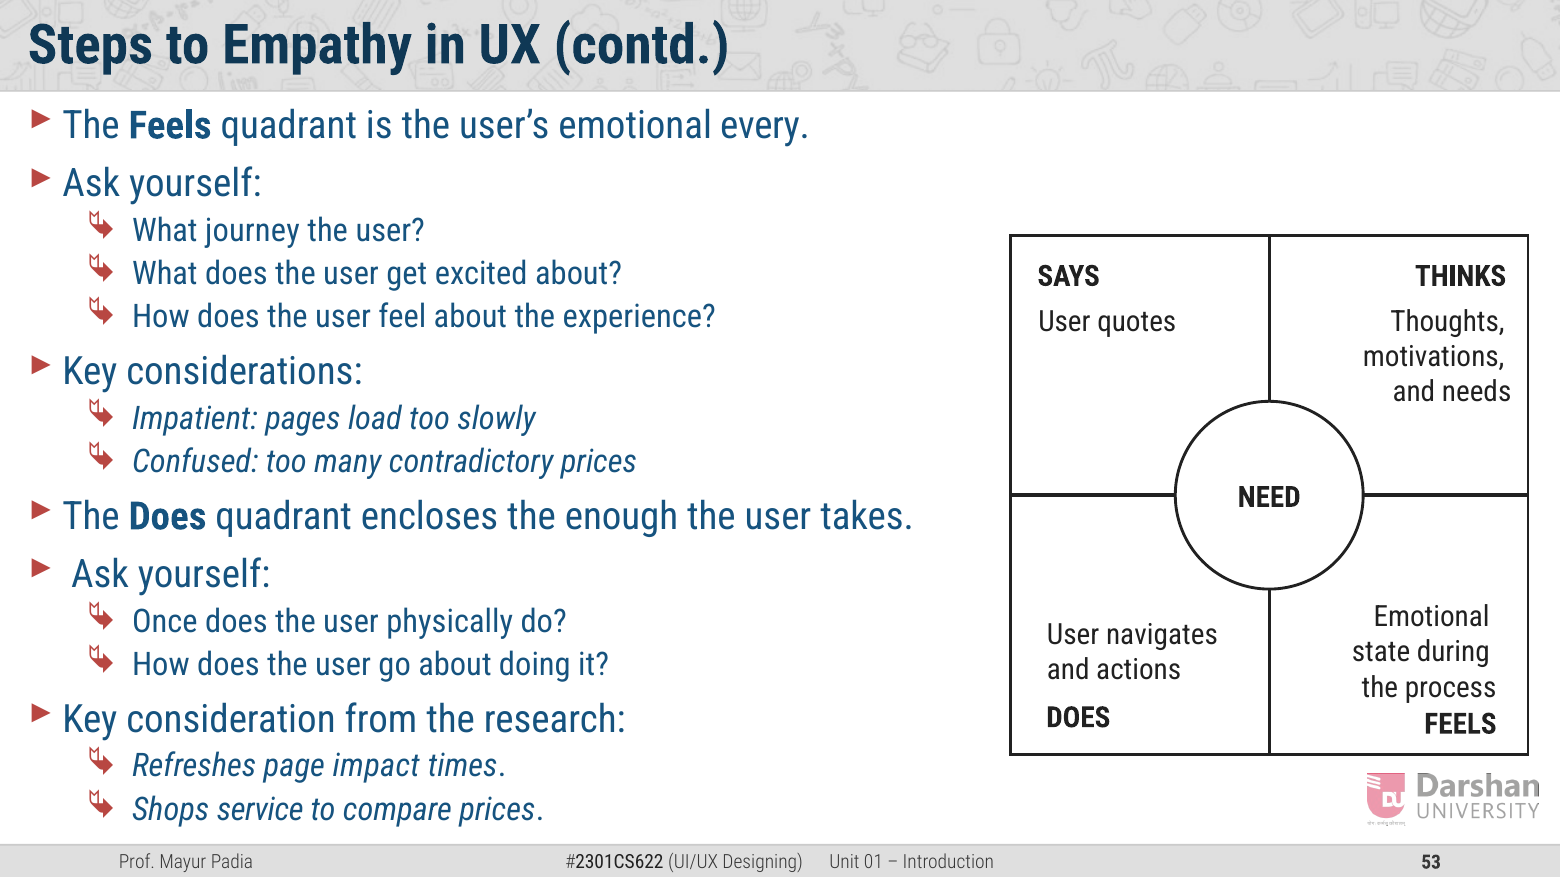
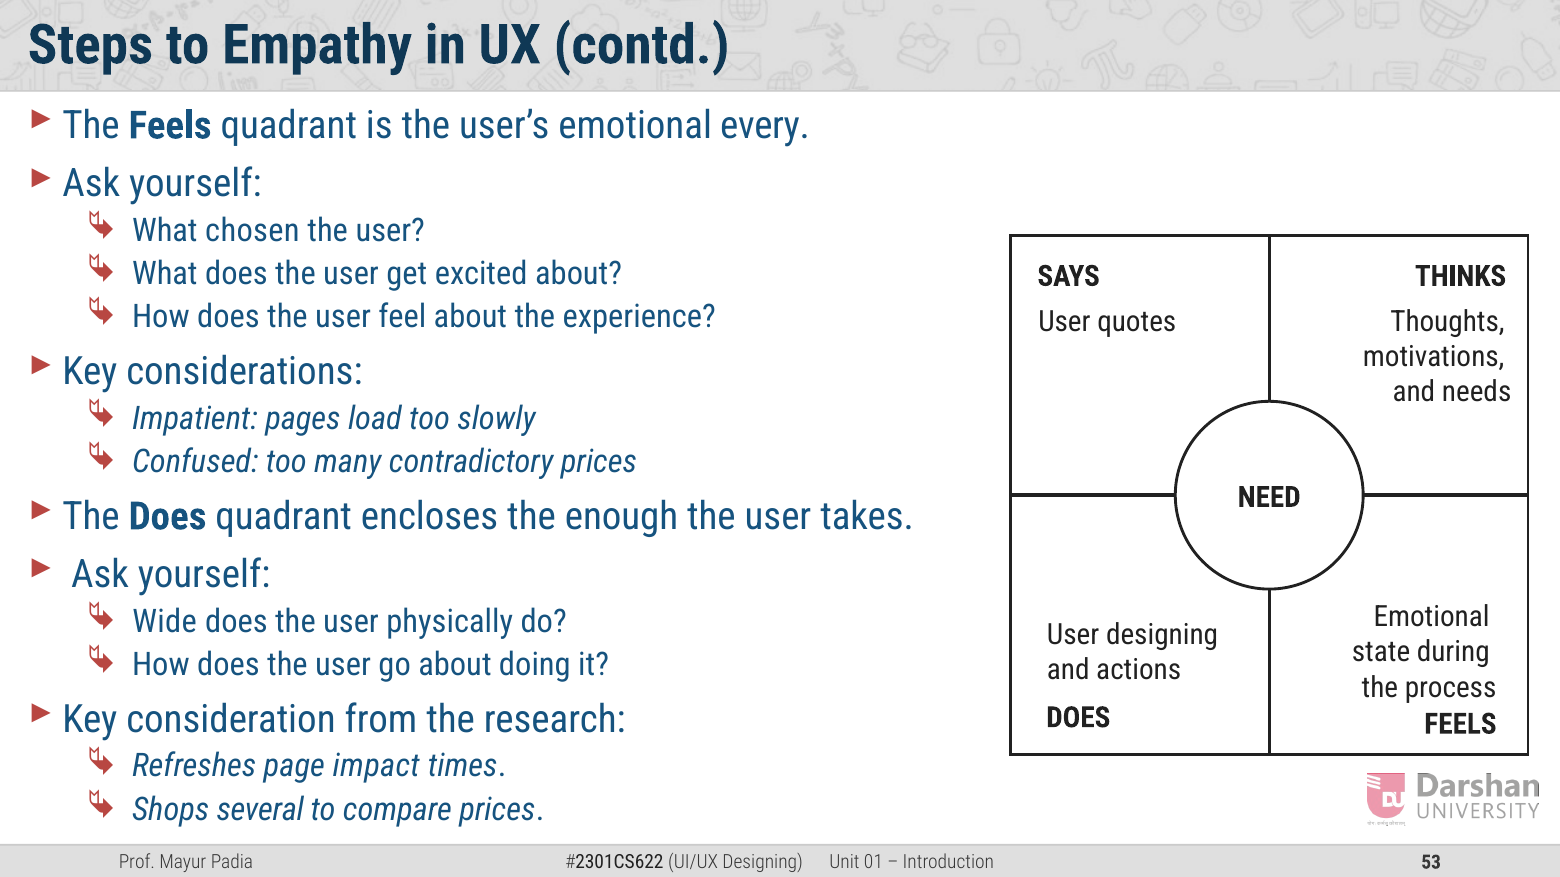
journey: journey -> chosen (252, 231)
Once: Once -> Wide (165, 622)
User navigates: navigates -> designing (1162, 635)
service: service -> several (260, 810)
